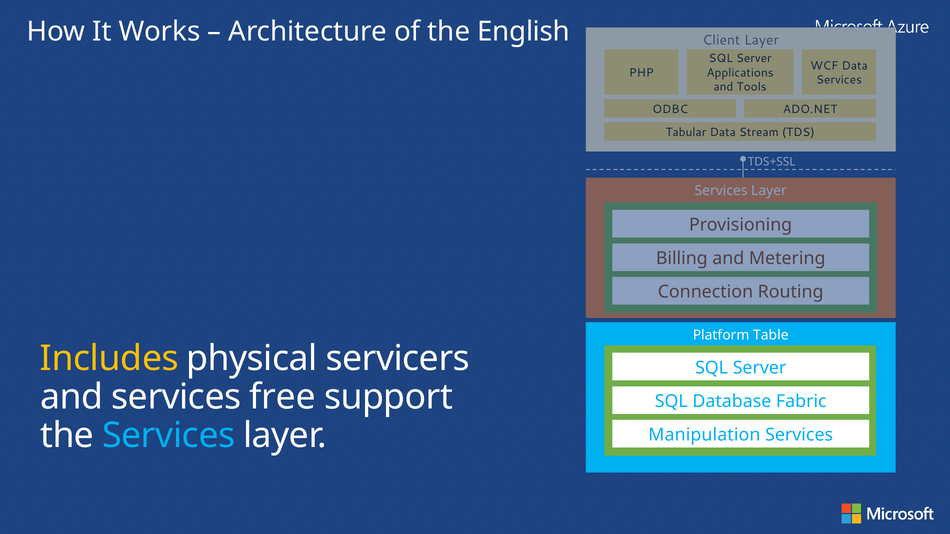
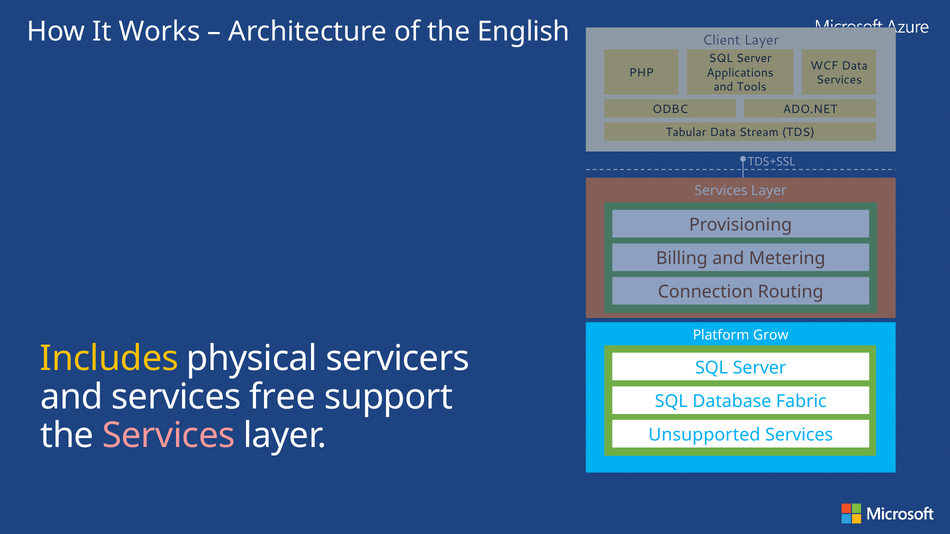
Table: Table -> Grow (771, 335)
Services colour: light blue -> pink (169, 436)
Manipulation: Manipulation -> Unsupported (704, 435)
